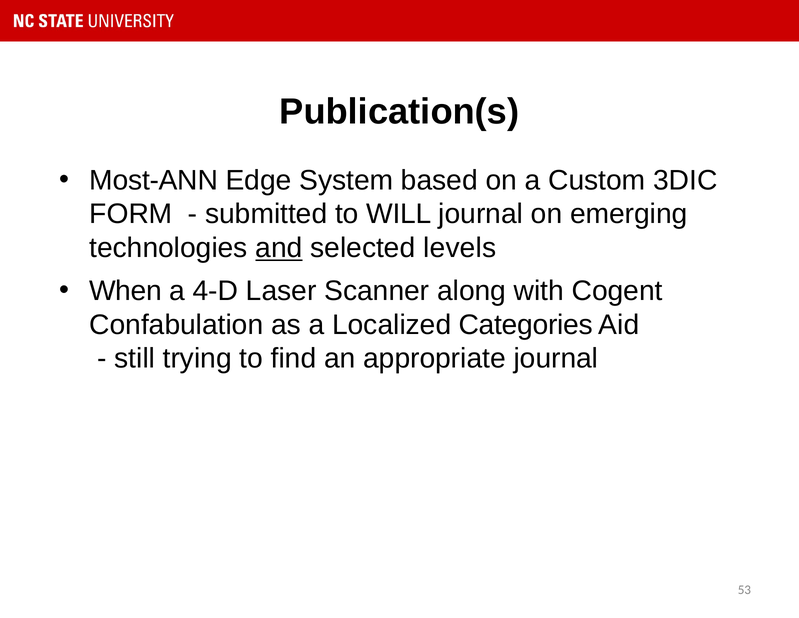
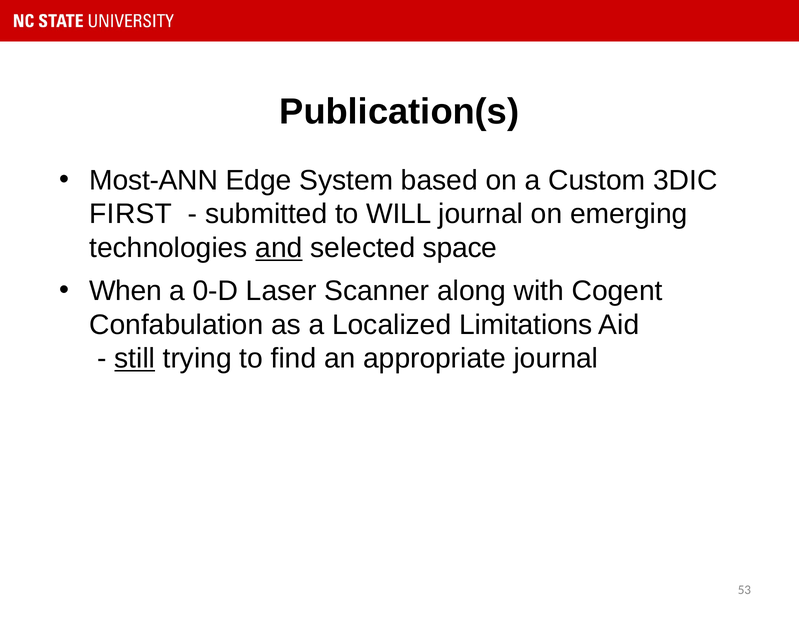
FORM: FORM -> FIRST (131, 214)
levels: levels -> space (460, 248)
4-D: 4-D -> 0-D (215, 290)
Categories: Categories -> Limitations (526, 324)
still underline: none -> present (135, 358)
